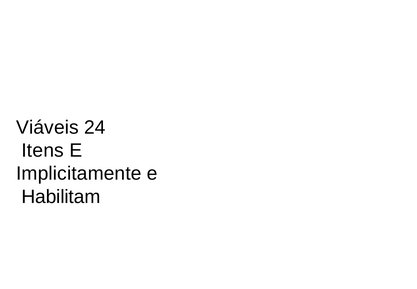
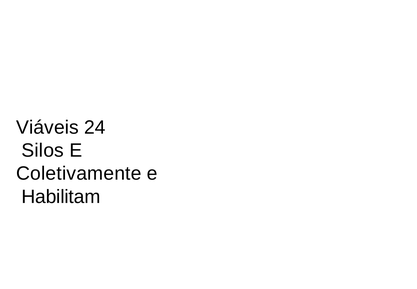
Itens: Itens -> Silos (43, 150)
Implicitamente: Implicitamente -> Coletivamente (79, 173)
